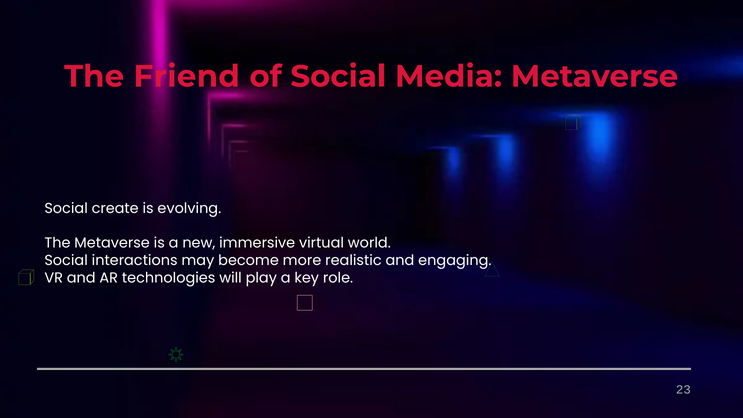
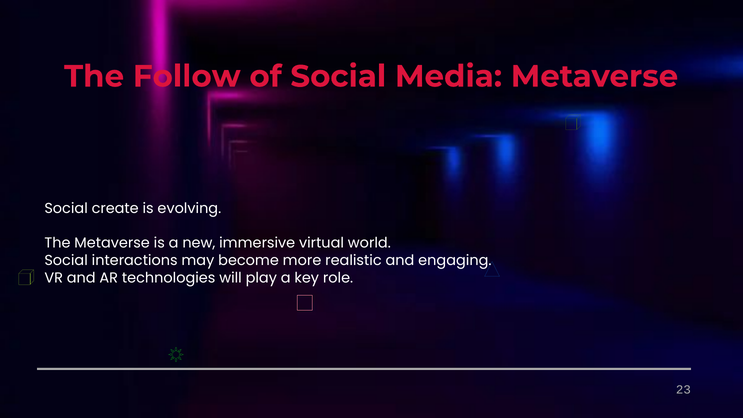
Friend: Friend -> Follow (187, 76)
